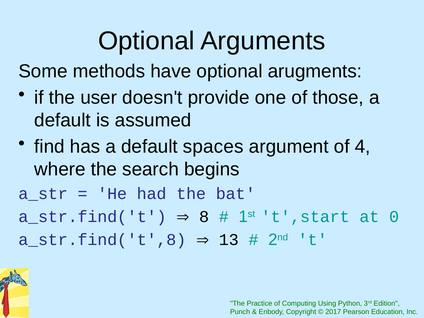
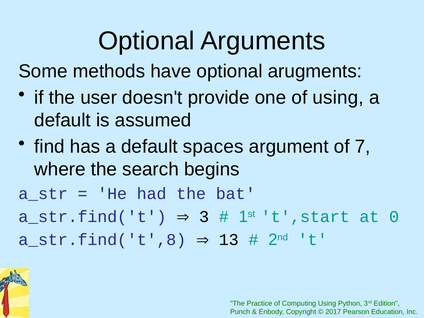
of those: those -> using (338, 98)
4: 4 -> 7 (363, 147)
8: 8 -> 3 (204, 217)
